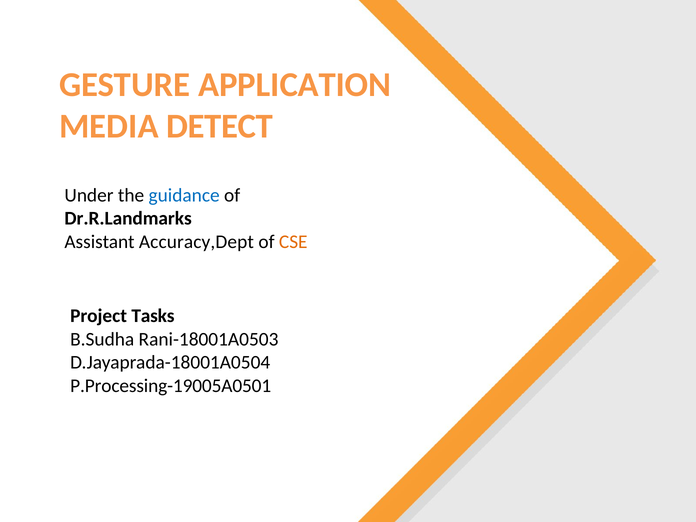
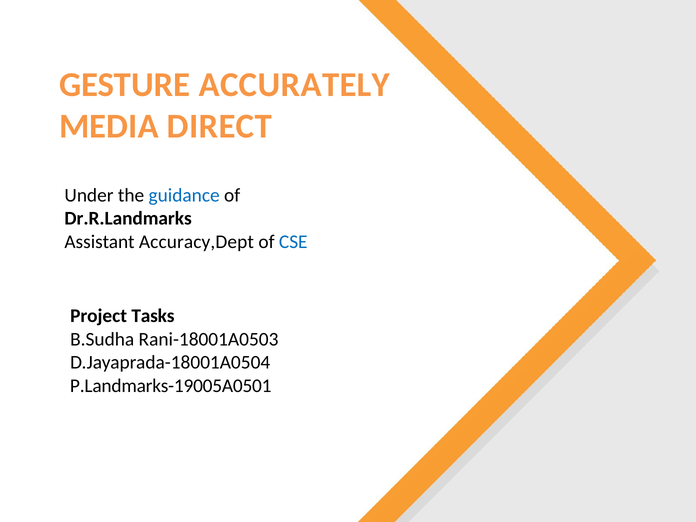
APPLICATION: APPLICATION -> ACCURATELY (294, 85)
DETECT: DETECT -> DIRECT (219, 126)
CSE colour: orange -> blue (293, 242)
P.Processing-19005A0501: P.Processing-19005A0501 -> P.Landmarks-19005A0501 (171, 386)
